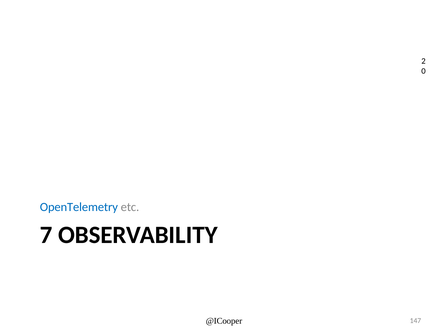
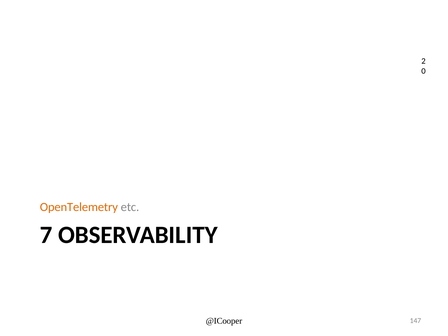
OpenTelemetry colour: blue -> orange (79, 207)
